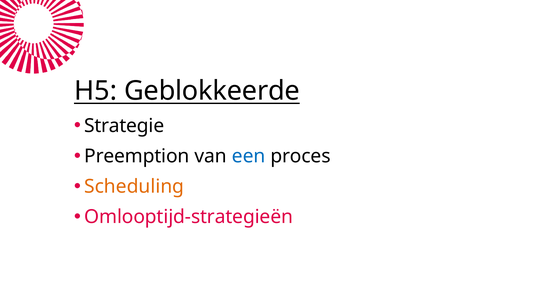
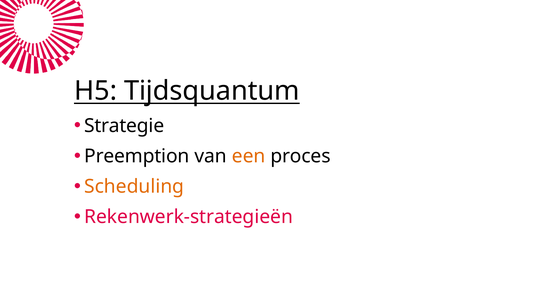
Geblokkeerde: Geblokkeerde -> Tijdsquantum (212, 91)
een colour: blue -> orange (249, 156)
Omlooptijd-strategieën: Omlooptijd-strategieën -> Rekenwerk-strategieën (189, 217)
